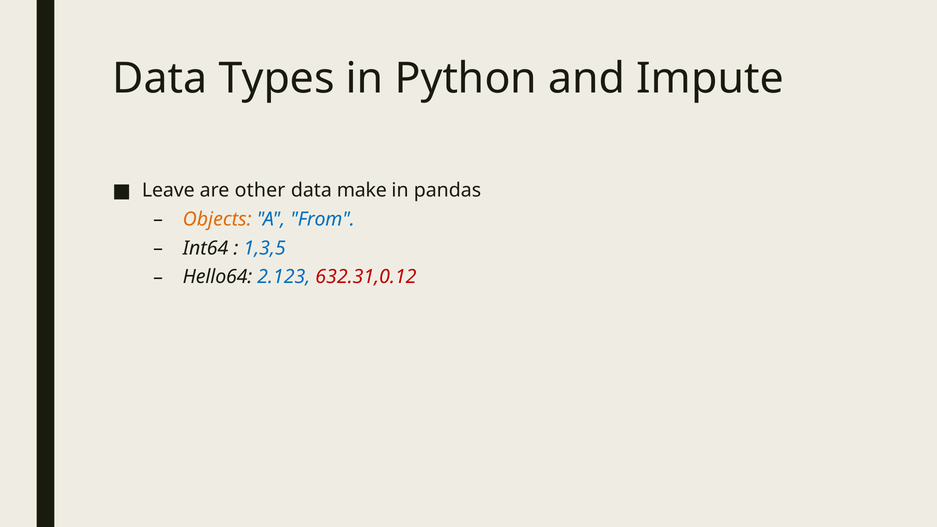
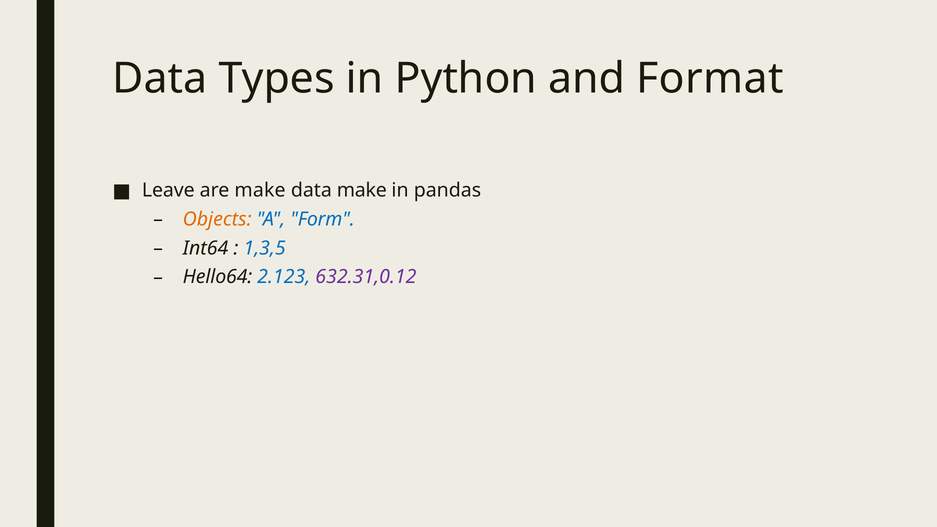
Impute: Impute -> Format (710, 79)
are other: other -> make (260, 190)
From: From -> Form (323, 219)
632.31,0.12 colour: red -> purple (366, 277)
